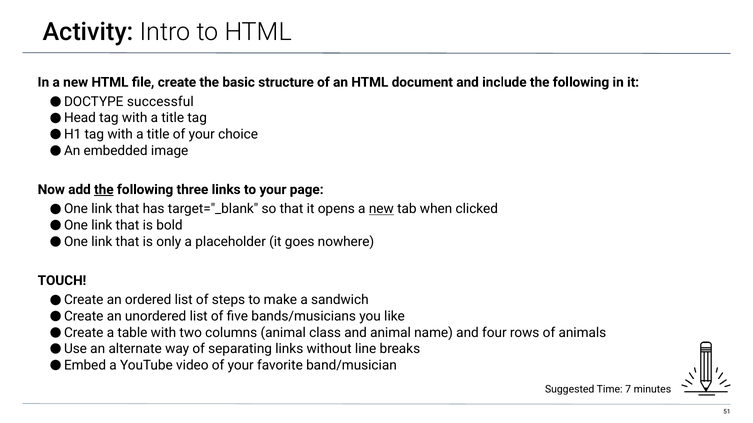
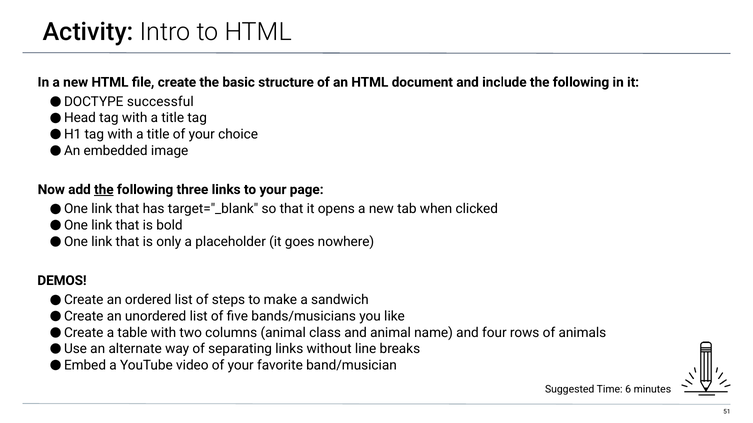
new underline: present -> none (381, 209)
TOUCH: TOUCH -> DEMOS (62, 281)
7: 7 -> 6 (628, 390)
